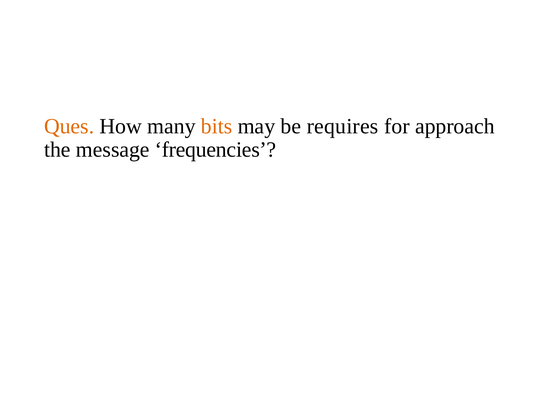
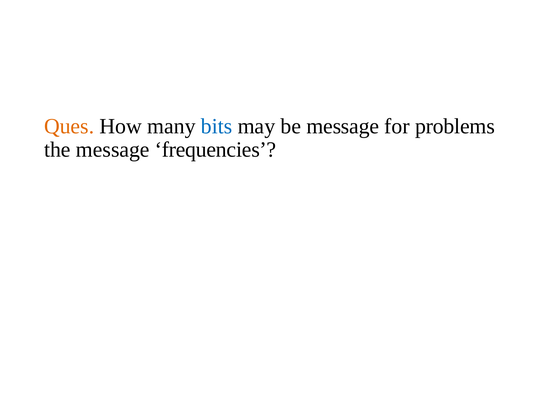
bits colour: orange -> blue (217, 126)
be requires: requires -> message (343, 126)
approach: approach -> problems (455, 126)
